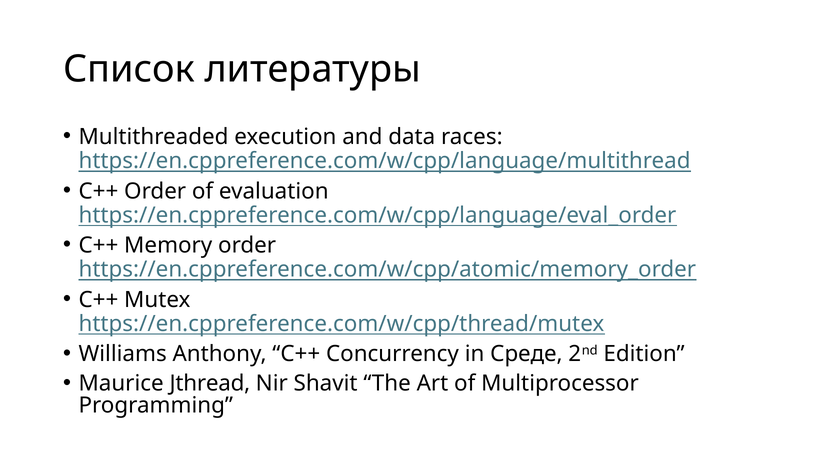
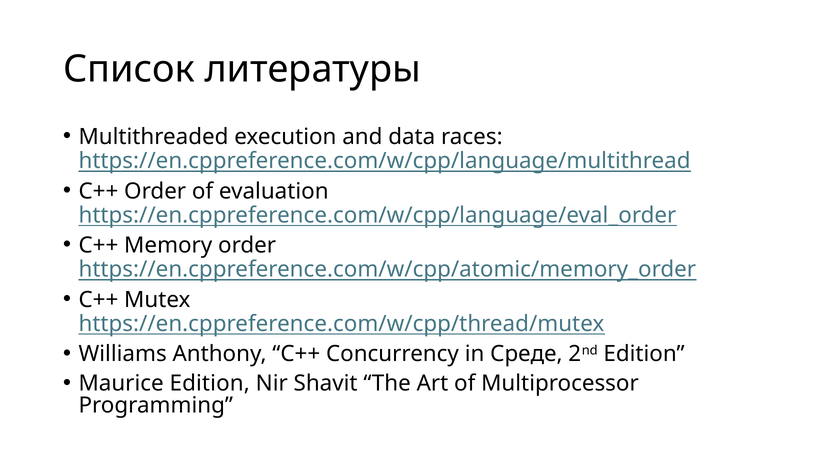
Maurice Jthread: Jthread -> Edition (210, 384)
